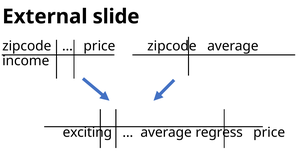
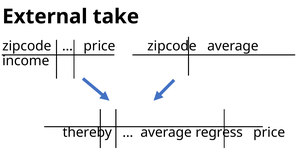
slide: slide -> take (116, 17)
exciting: exciting -> thereby (87, 132)
